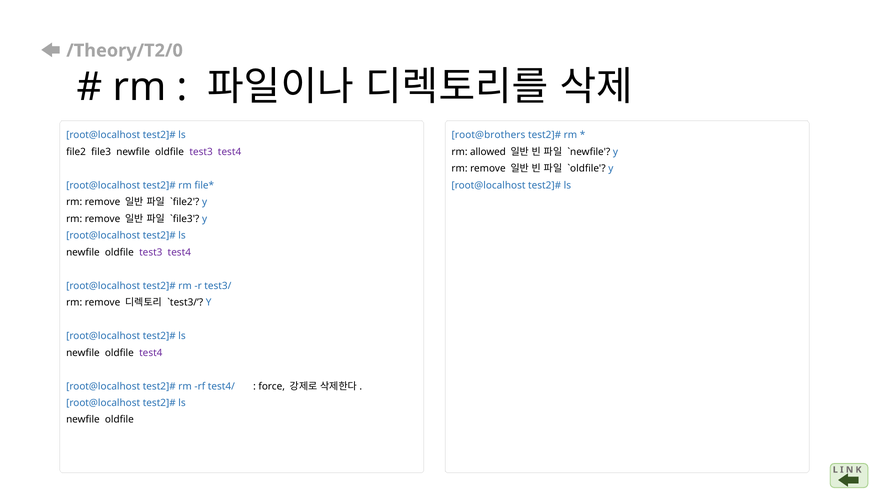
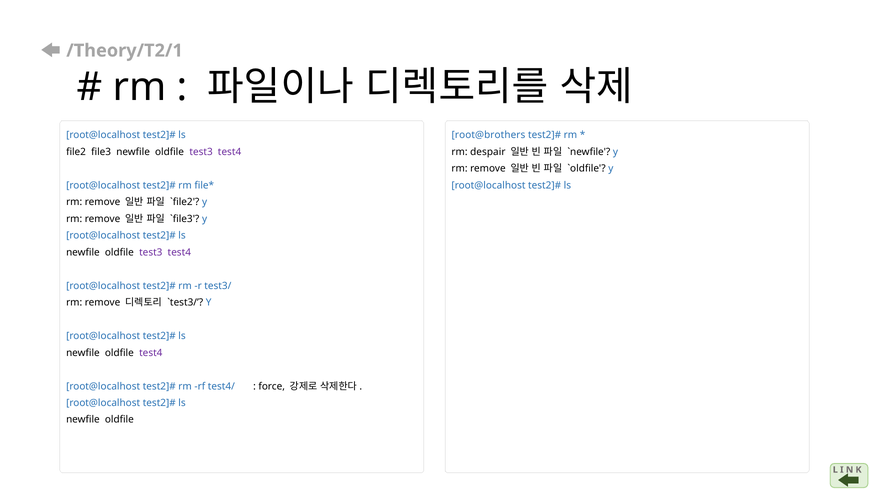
/Theory/T2/0: /Theory/T2/0 -> /Theory/T2/1 (125, 51)
allowed: allowed -> despair (488, 152)
